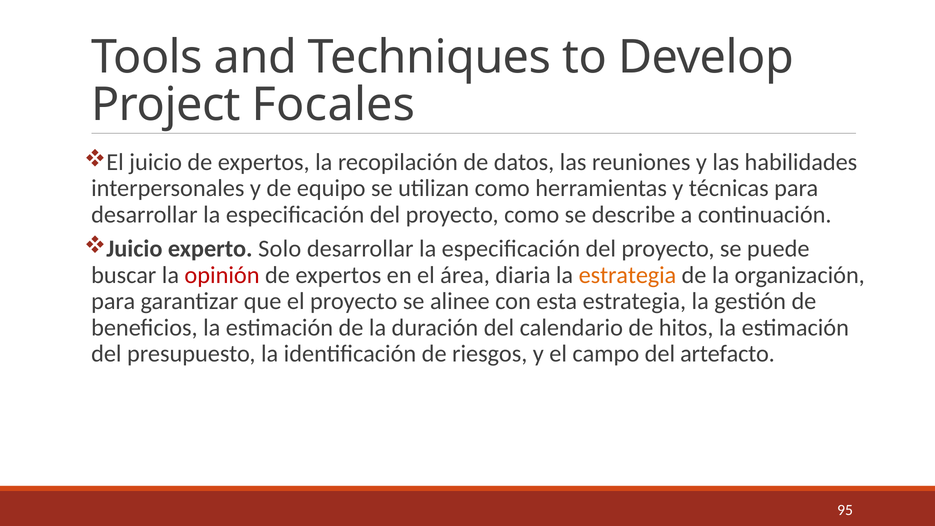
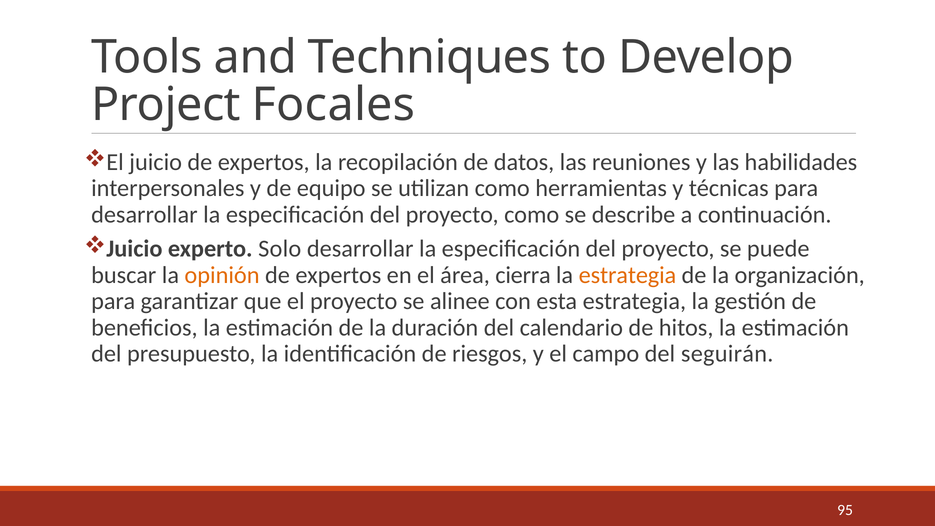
opinión colour: red -> orange (222, 275)
diaria: diaria -> cierra (523, 275)
artefacto: artefacto -> seguirán (727, 354)
